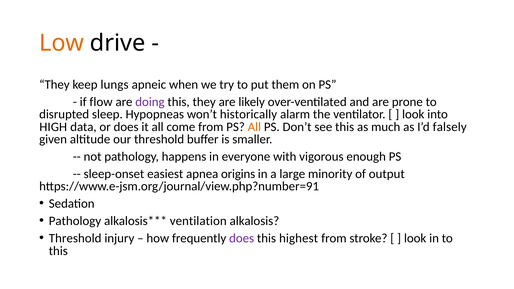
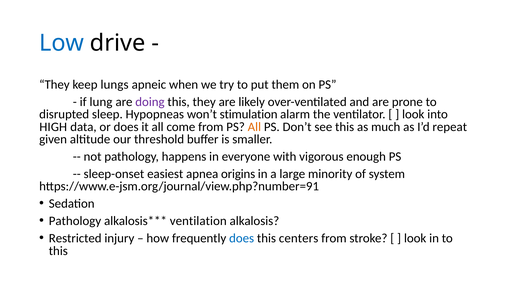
Low colour: orange -> blue (62, 43)
flow: flow -> lung (101, 102)
historically: historically -> stimulation (249, 114)
falsely: falsely -> repeat (450, 127)
output: output -> system (387, 174)
Threshold: Threshold -> Restricted (75, 238)
does colour: purple -> blue (242, 238)
highest: highest -> centers (299, 238)
